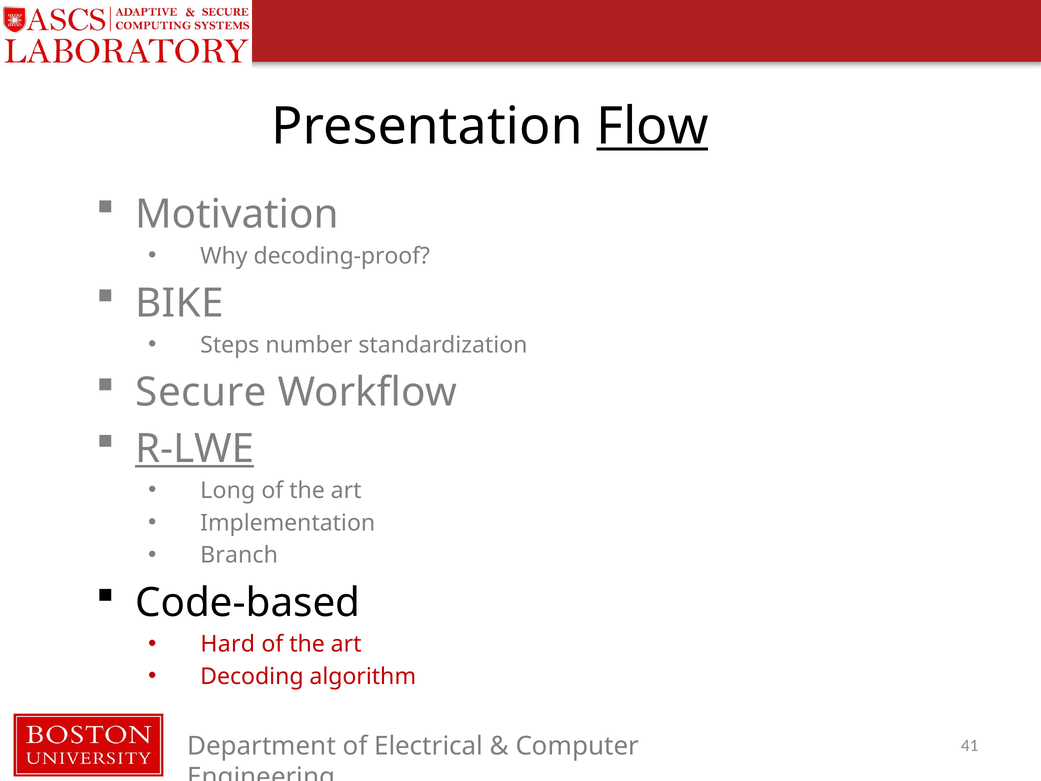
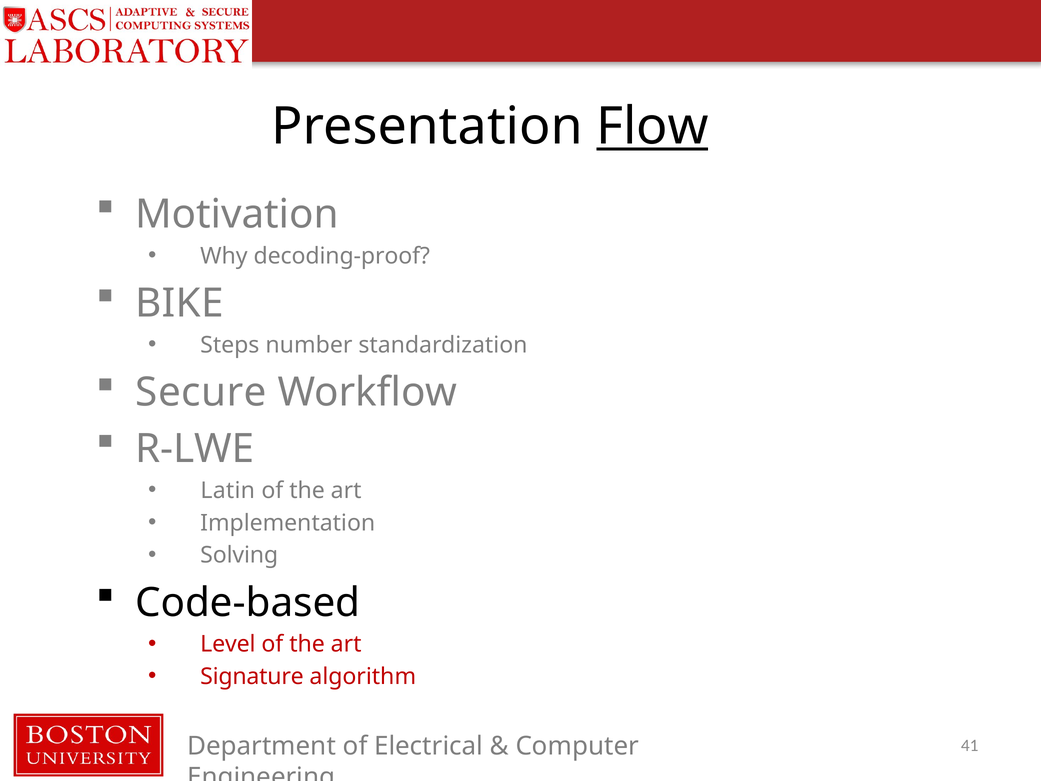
R-LWE underline: present -> none (195, 449)
Long: Long -> Latin (228, 490)
Branch: Branch -> Solving (239, 555)
Hard: Hard -> Level (228, 644)
Decoding: Decoding -> Signature (252, 676)
